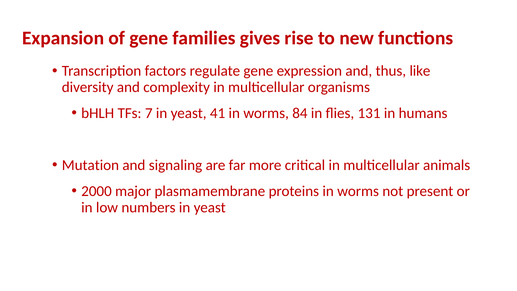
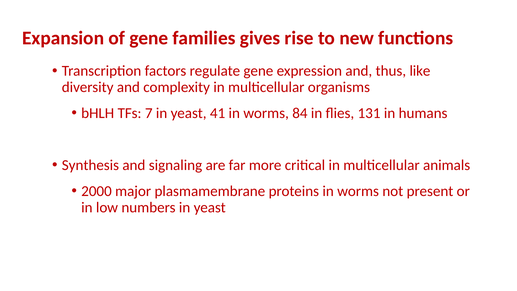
Mutation: Mutation -> Synthesis (90, 165)
